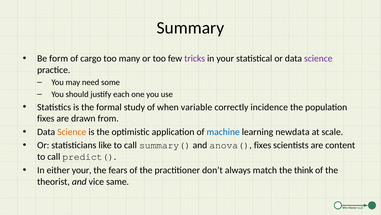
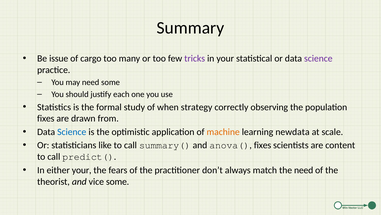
form: form -> issue (59, 58)
variable: variable -> strategy (197, 107)
incidence: incidence -> observing (269, 107)
Science colour: orange -> blue (72, 132)
machine colour: blue -> orange (223, 132)
the think: think -> need (304, 170)
vice same: same -> some (118, 181)
